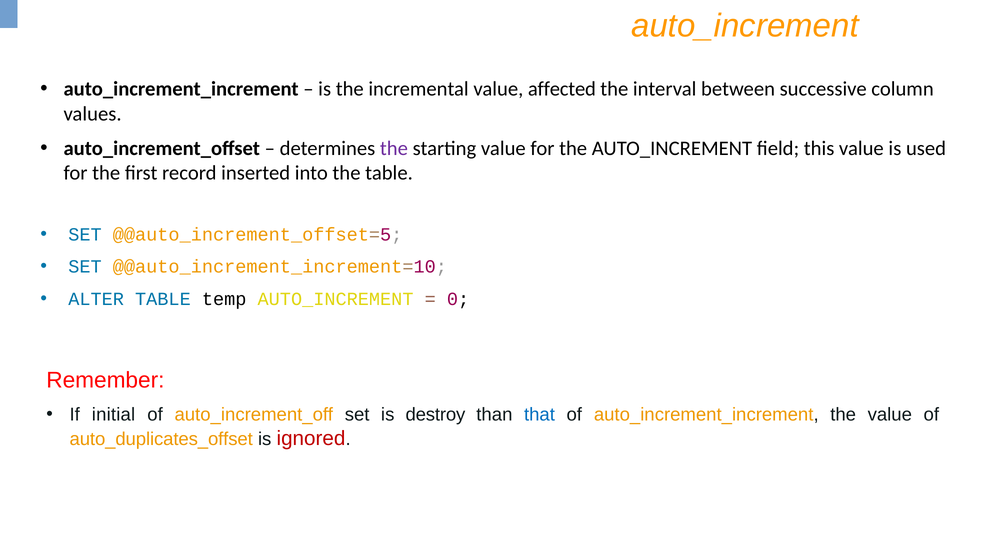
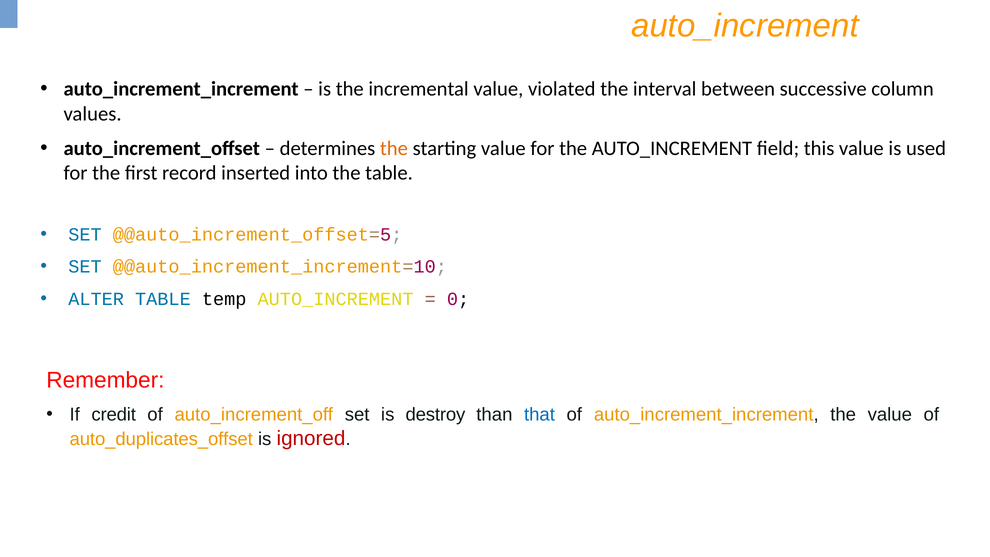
affected: affected -> violated (562, 89)
the colour: purple -> orange (394, 148)
initial: initial -> credit (114, 415)
